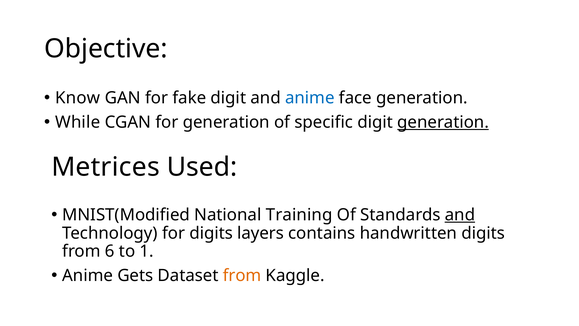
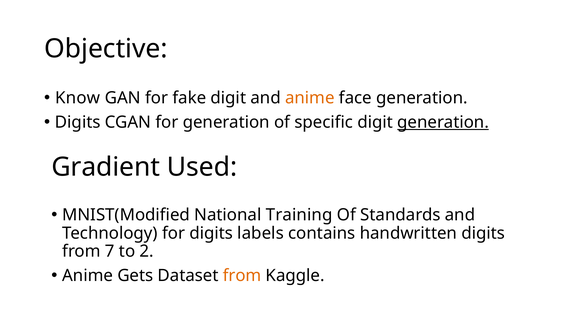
anime colour: blue -> orange (310, 98)
While: While -> Digits (78, 122)
Metrices: Metrices -> Gradient (106, 167)
and underline: present -> none (460, 215)
layers: layers -> labels (261, 233)
6: 6 -> 7 (110, 251)
1: 1 -> 2 (147, 251)
